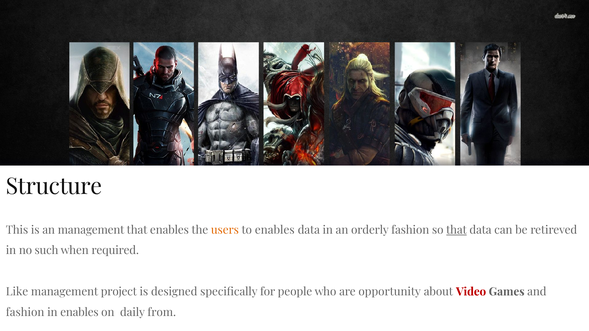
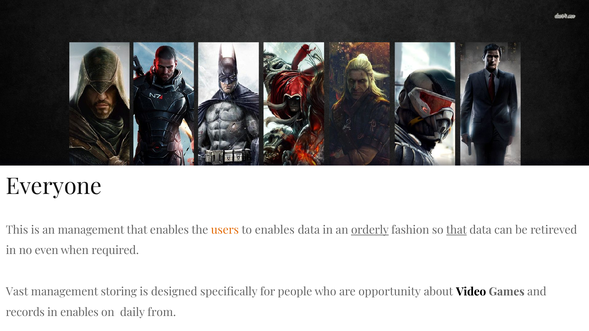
Structure: Structure -> Everyone (54, 187)
orderly underline: none -> present (370, 230)
such: such -> even (47, 251)
Like: Like -> Vast (17, 292)
project: project -> storing (119, 292)
Video colour: red -> black (471, 292)
fashion: fashion -> records (25, 313)
